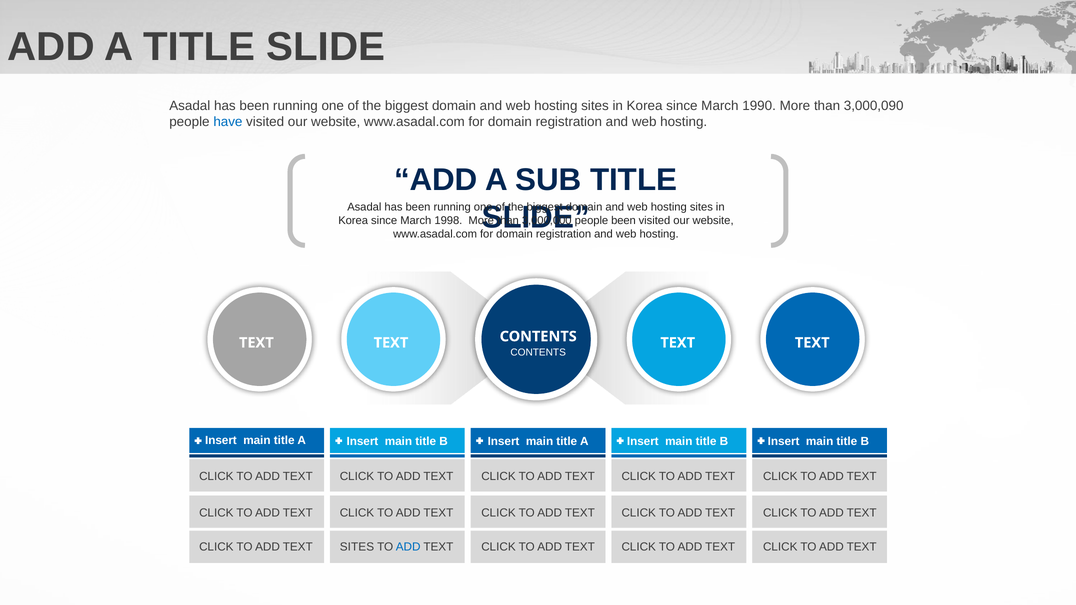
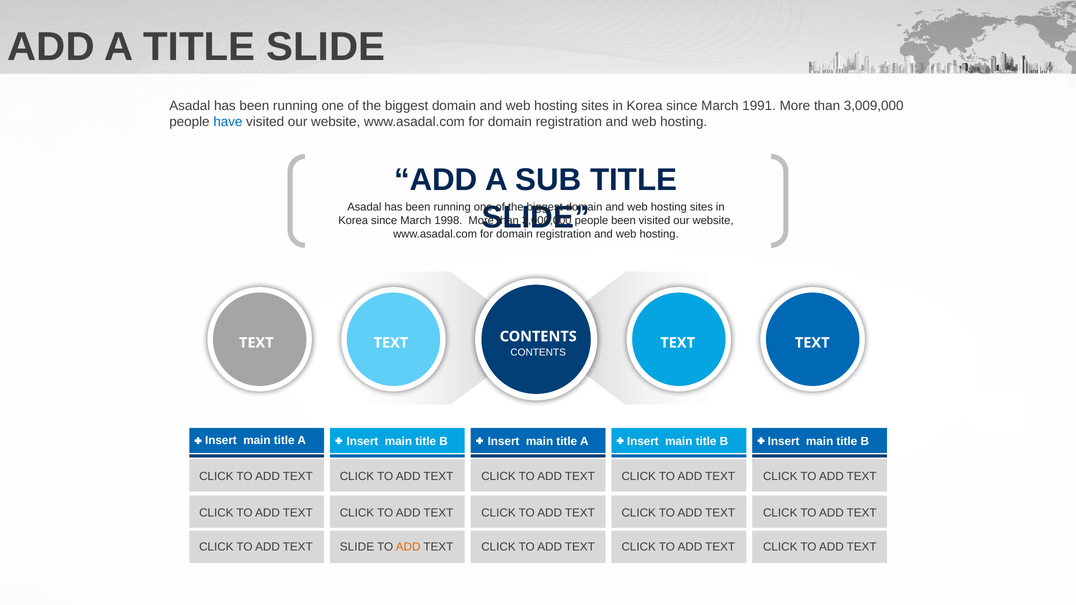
1990: 1990 -> 1991 (759, 106)
3,000,090: 3,000,090 -> 3,009,000 (874, 106)
TEXT SITES: SITES -> SLIDE (357, 547)
ADD colour: blue -> orange (408, 547)
